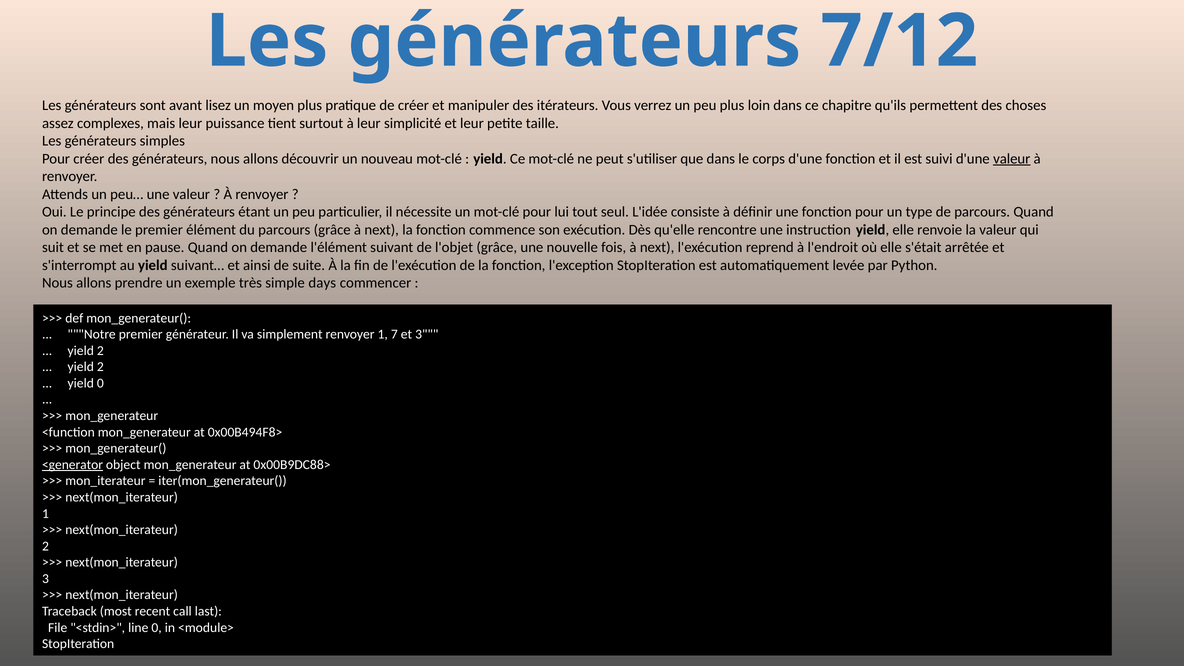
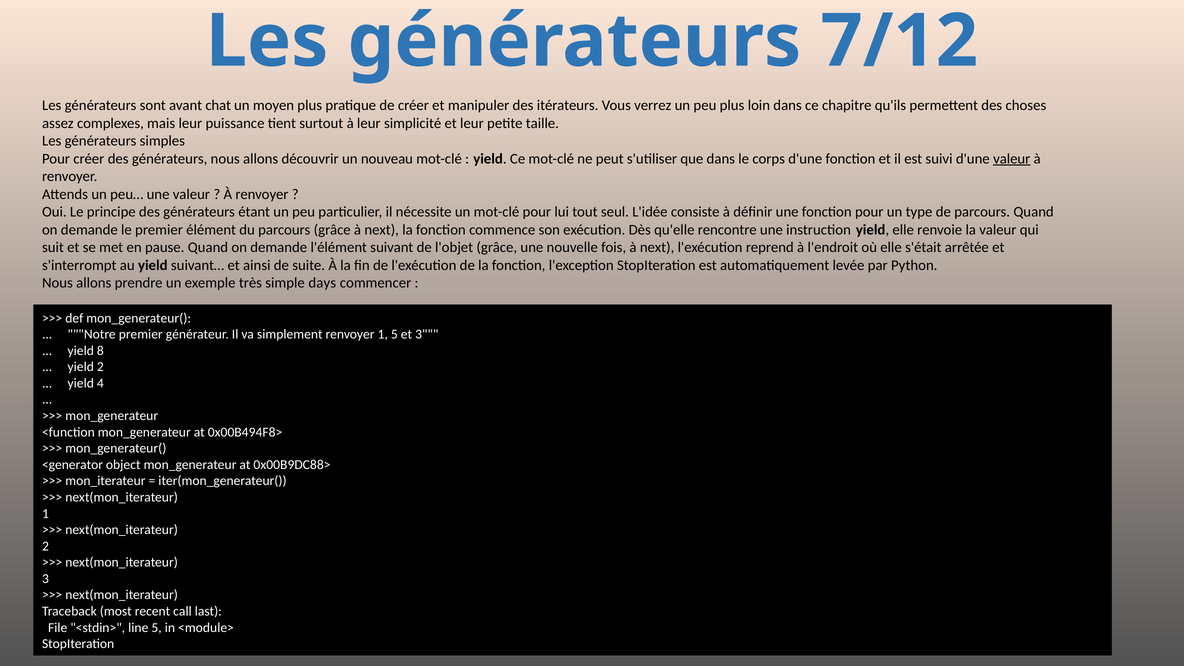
lisez: lisez -> chat (218, 105)
1 7: 7 -> 5 (394, 334)
2: 2 -> 8 (100, 351)
yield 0: 0 -> 4 (100, 383)
<generator underline: present -> none (73, 465)
line 0: 0 -> 5 (157, 628)
